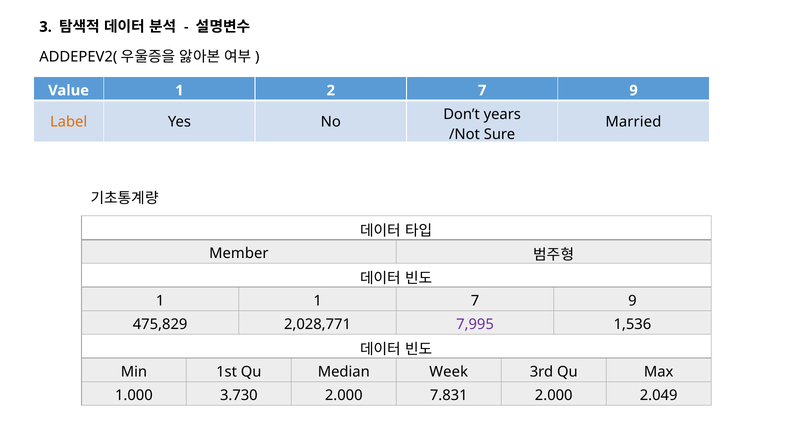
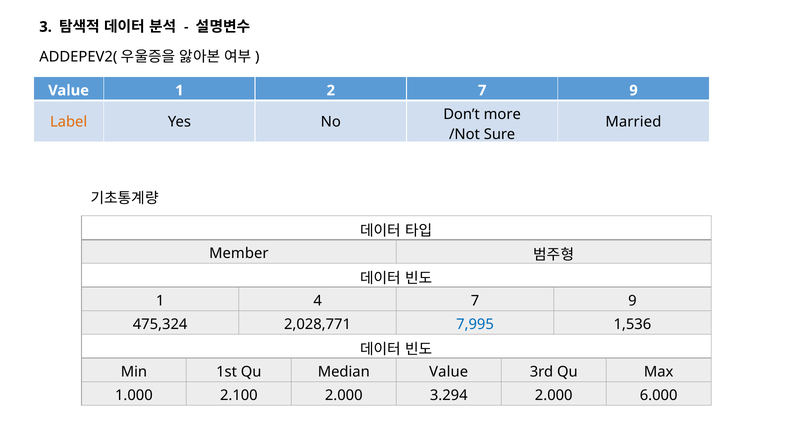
years: years -> more (502, 114)
1 1: 1 -> 4 (318, 301)
475,829: 475,829 -> 475,324 (160, 325)
7,995 colour: purple -> blue (475, 325)
Median Week: Week -> Value (449, 372)
3.730: 3.730 -> 2.100 (239, 396)
7.831: 7.831 -> 3.294 (449, 396)
2.049: 2.049 -> 6.000 (659, 396)
